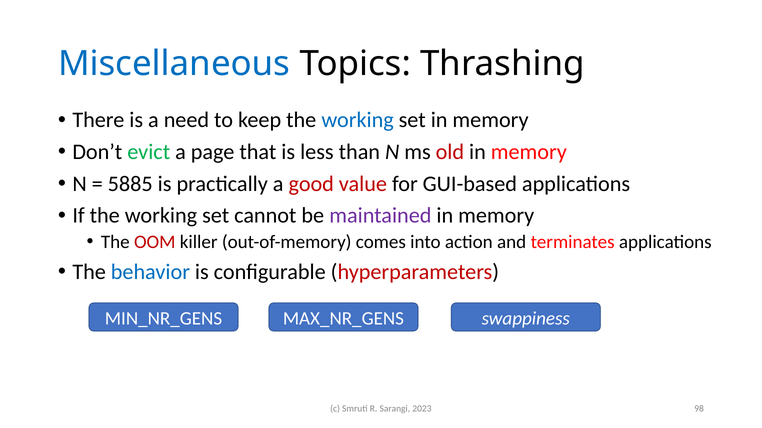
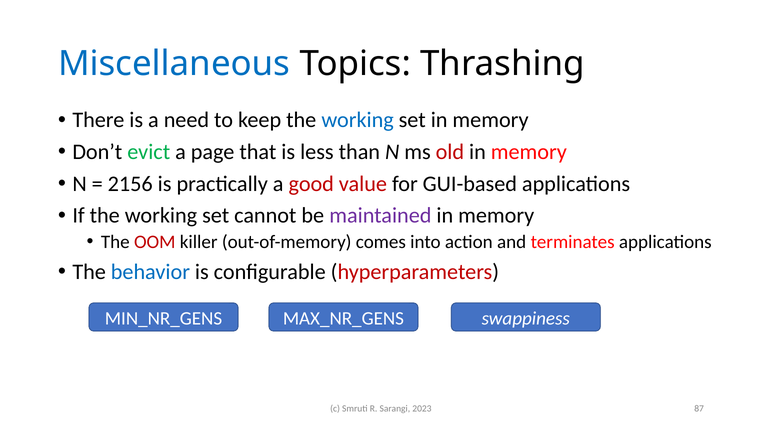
5885: 5885 -> 2156 (130, 184)
98: 98 -> 87 (699, 409)
